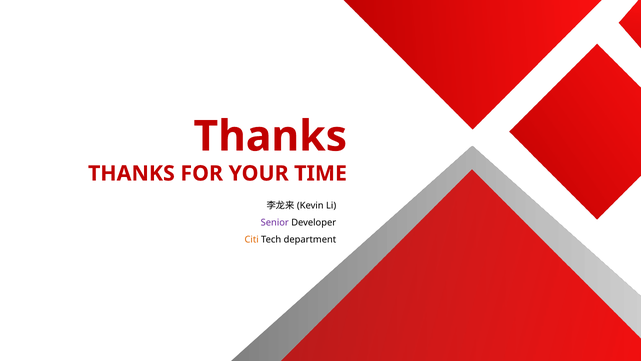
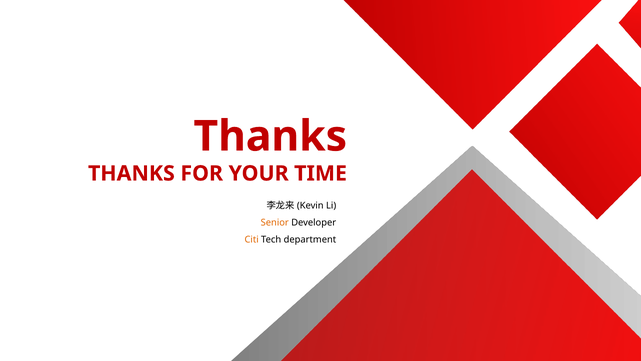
Senior colour: purple -> orange (275, 222)
